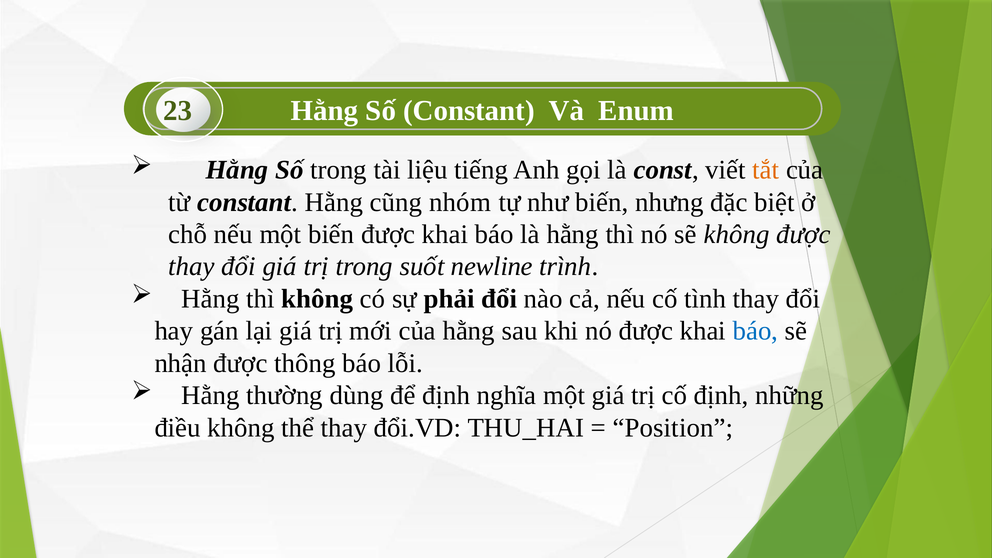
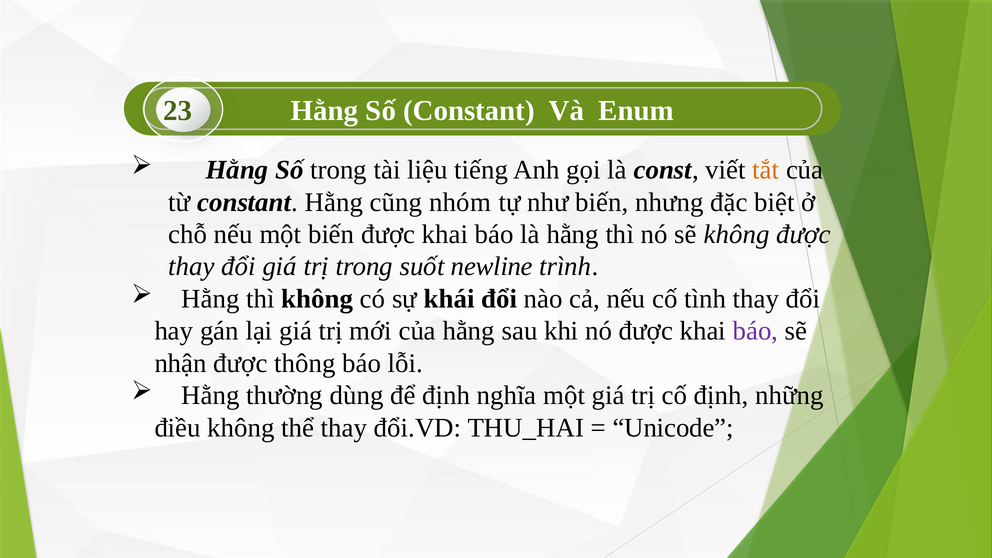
phải: phải -> khái (449, 299)
báo colour: blue -> purple (755, 331)
Position: Position -> Unicode (673, 428)
